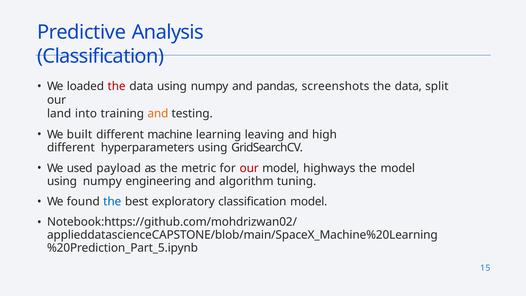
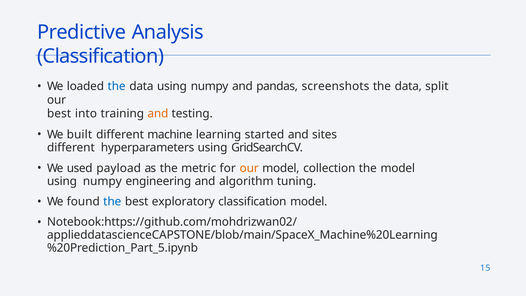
the colour: red -> blue (117, 86)
land: land -> best (59, 114)
leaving: leaving -> started (264, 134)
high: high -> sites (325, 134)
our colour: red -> orange (249, 168)
highways: highways -> collection (329, 168)
